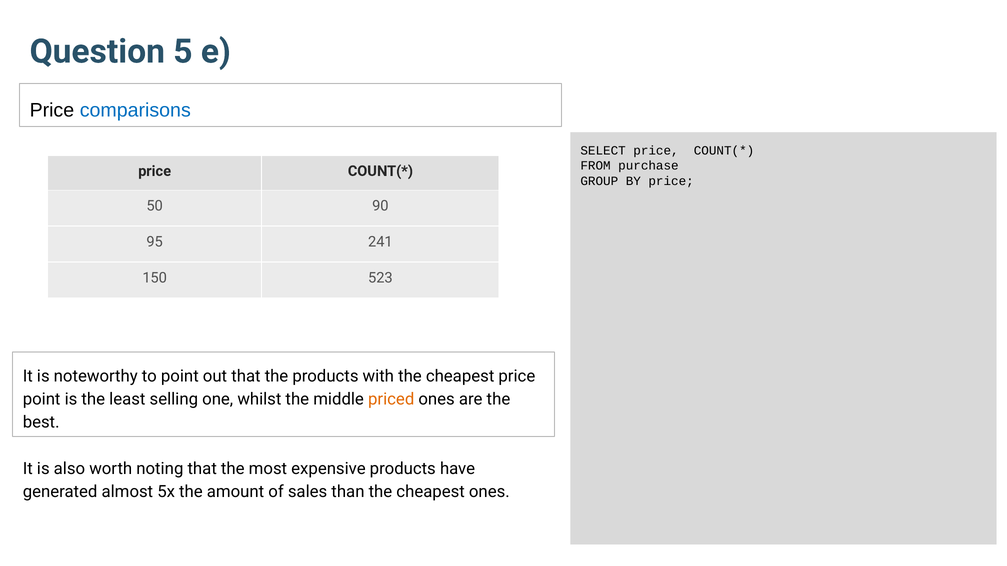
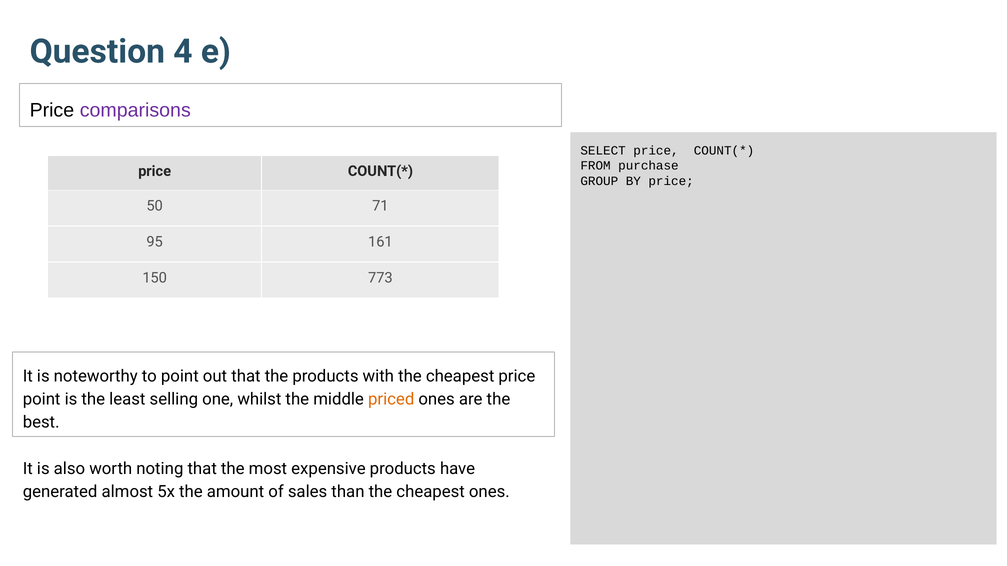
5: 5 -> 4 (183, 52)
comparisons colour: blue -> purple (135, 110)
90: 90 -> 71 (380, 206)
241: 241 -> 161 (380, 242)
523: 523 -> 773 (380, 278)
